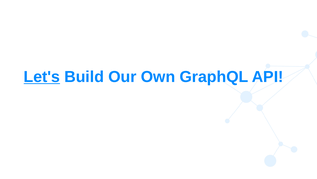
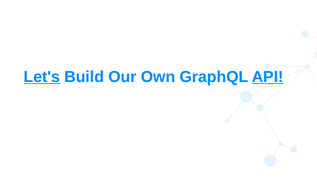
API underline: none -> present (268, 76)
